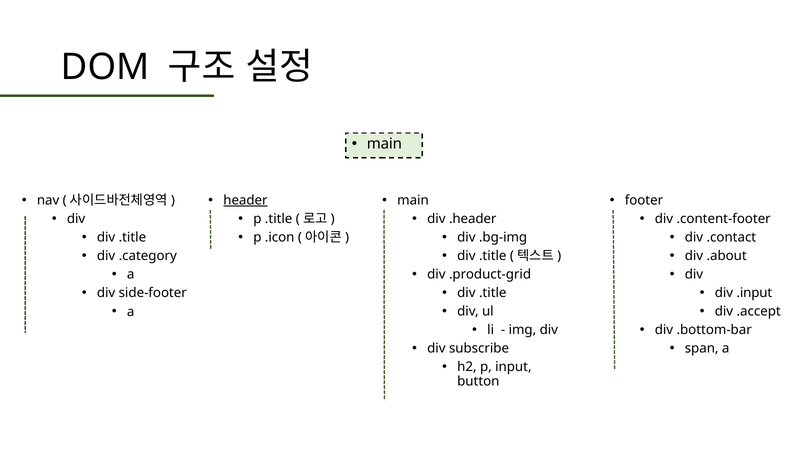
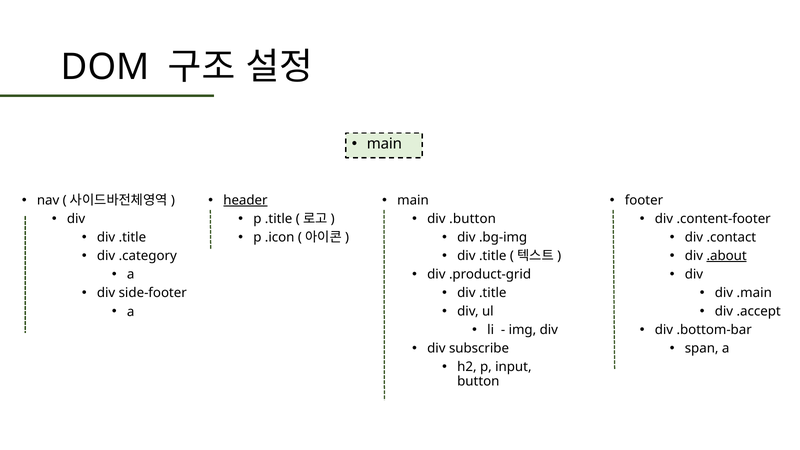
.header: .header -> .button (473, 219)
.about underline: none -> present (727, 256)
.input: .input -> .main (754, 293)
